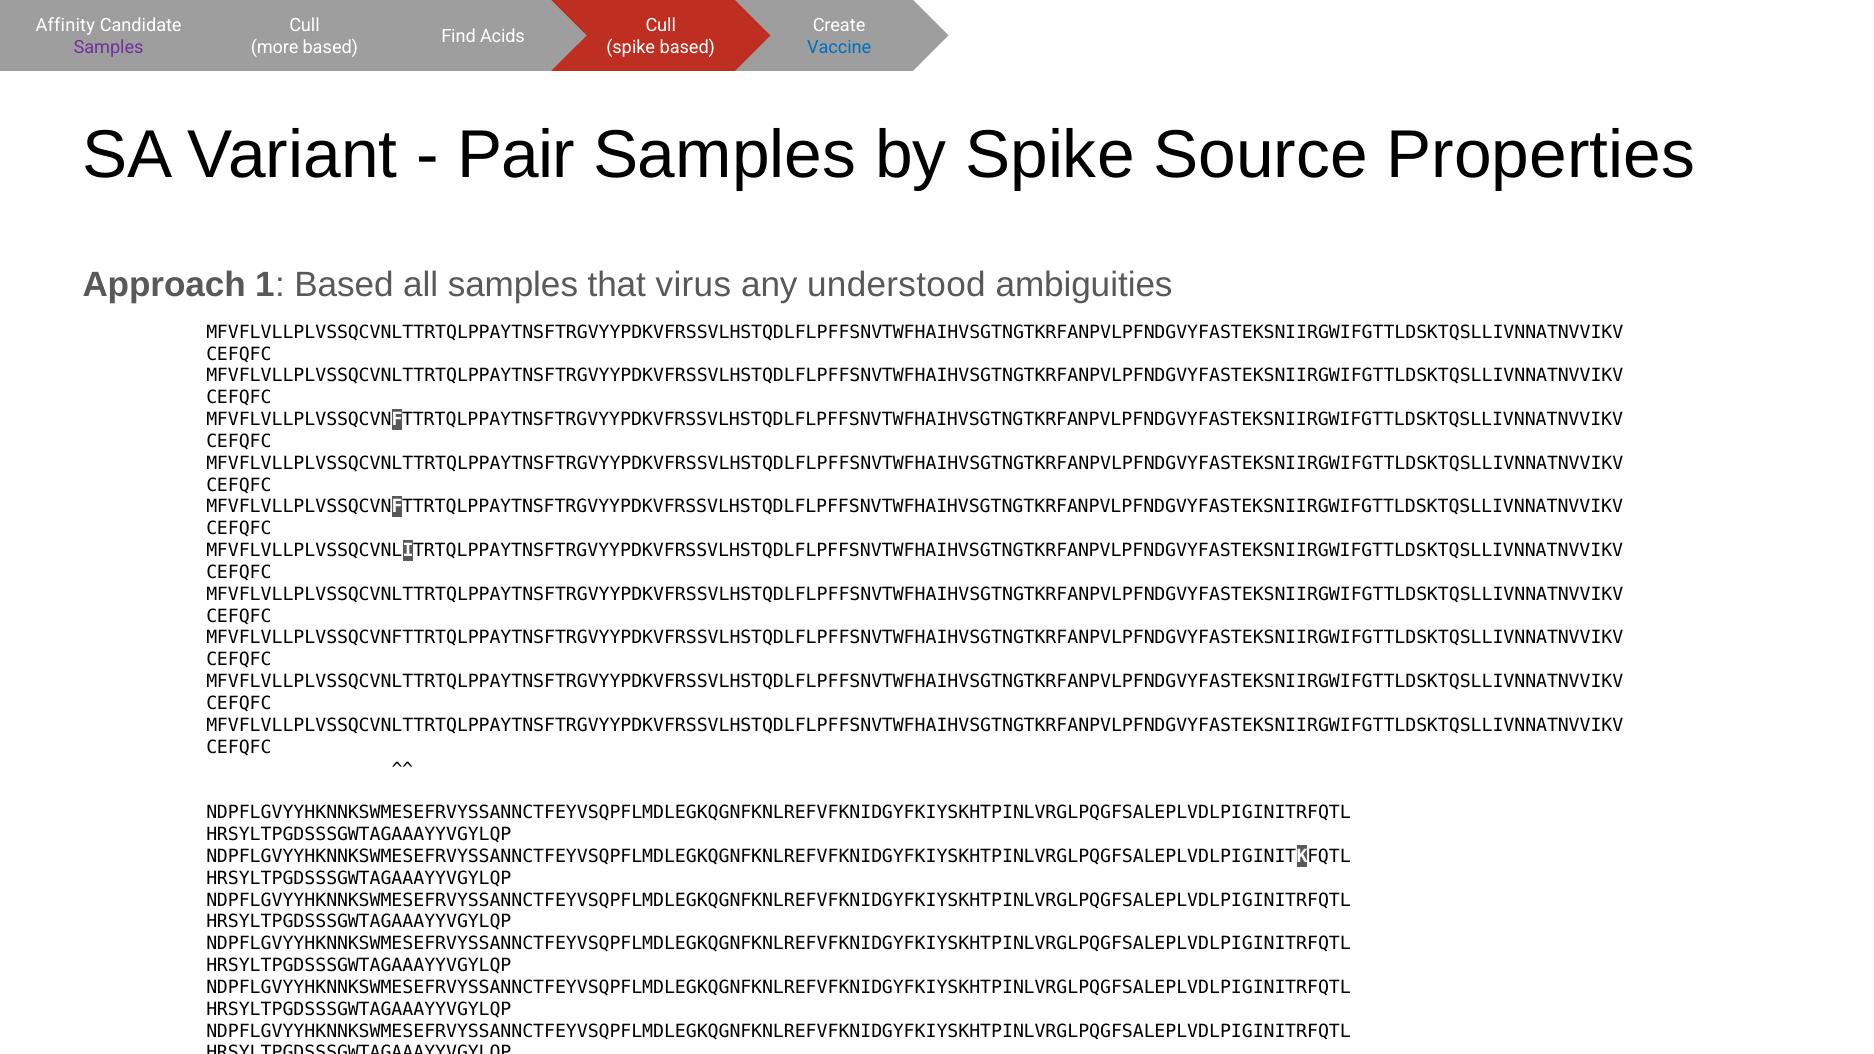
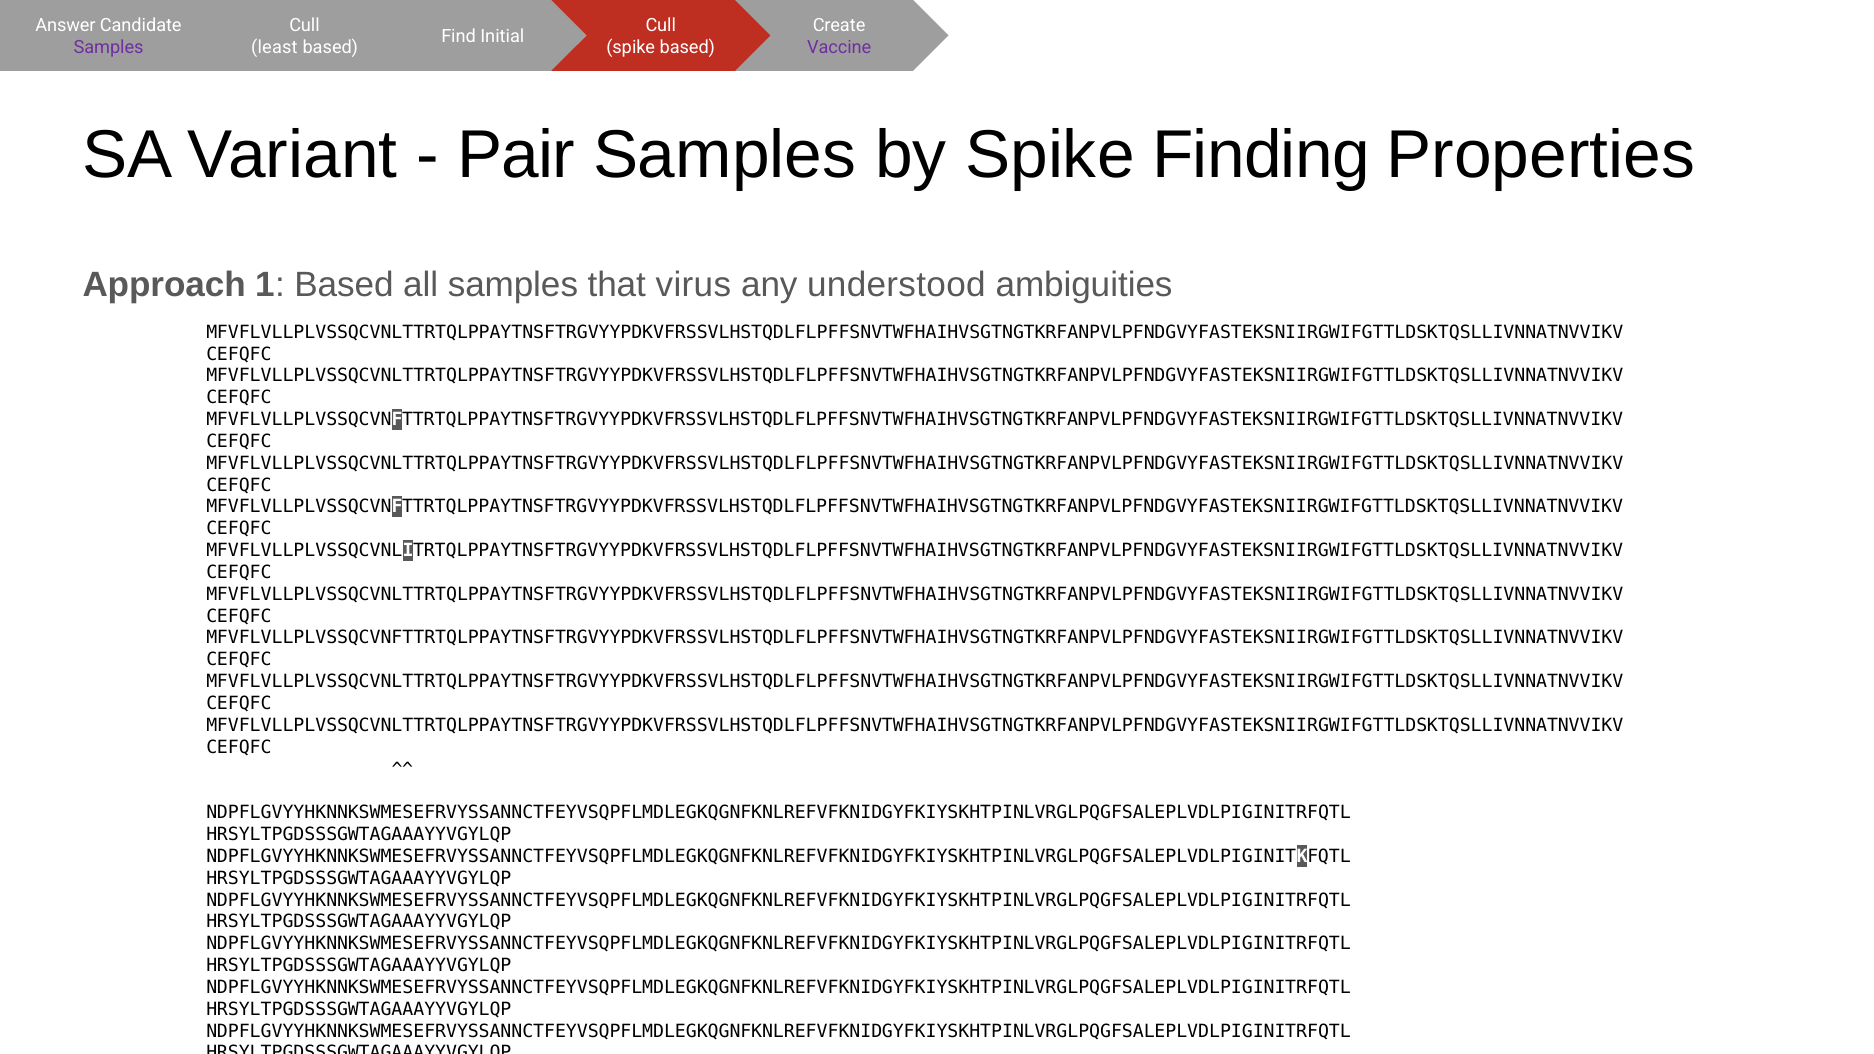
Affinity: Affinity -> Answer (65, 26)
Acids: Acids -> Initial (502, 37)
more: more -> least (274, 48)
Vaccine colour: blue -> purple (839, 48)
Source: Source -> Finding (1261, 155)
